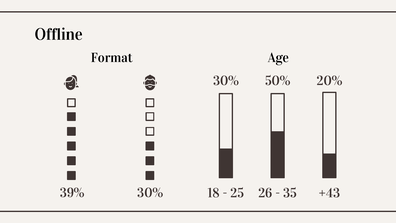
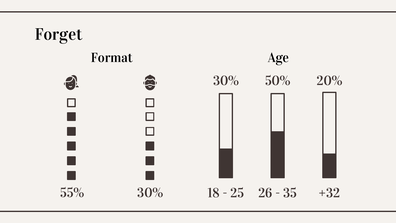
Offline: Offline -> Forget (59, 34)
39%: 39% -> 55% (72, 193)
+43: +43 -> +32 (329, 193)
